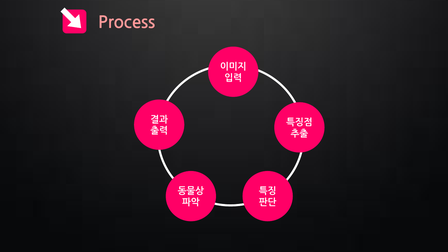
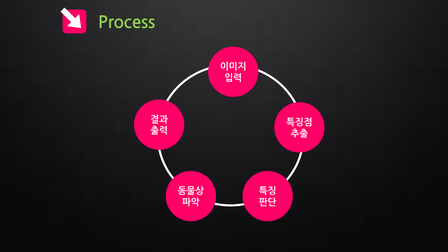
Process colour: pink -> light green (127, 22)
